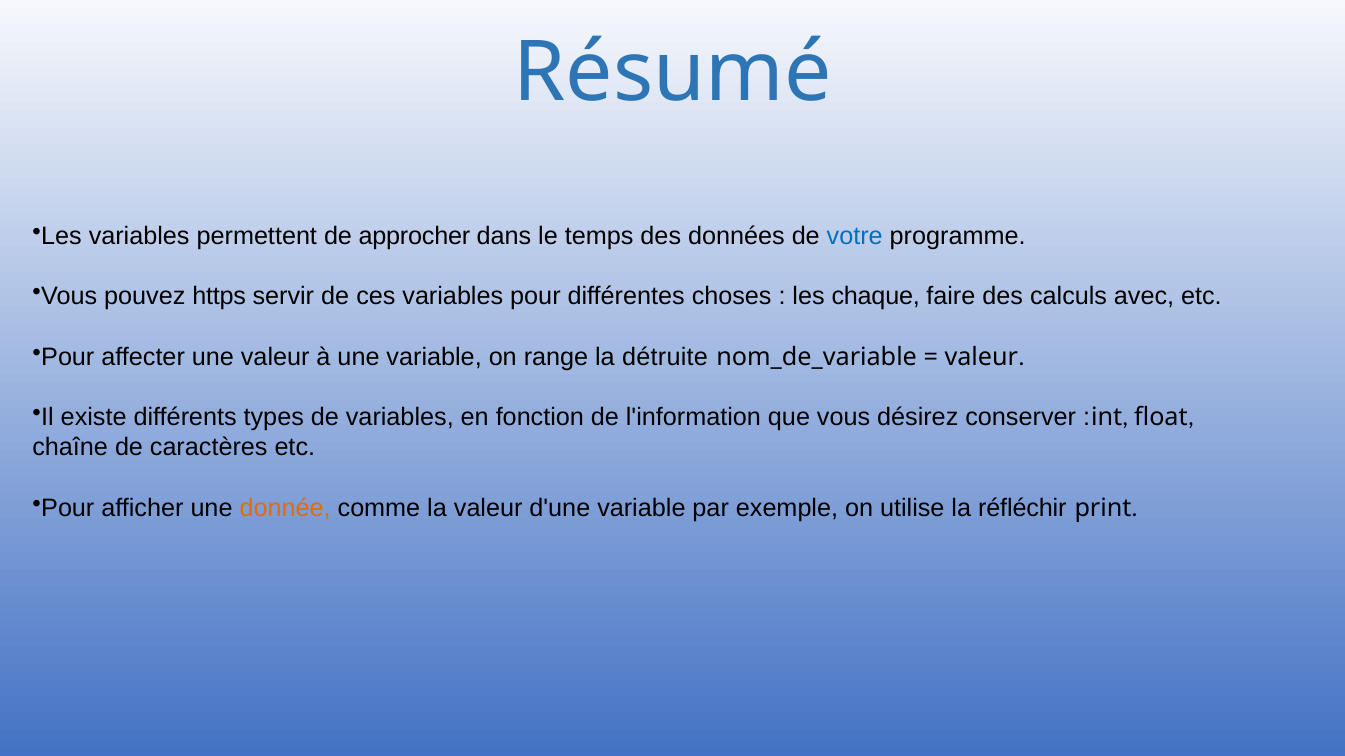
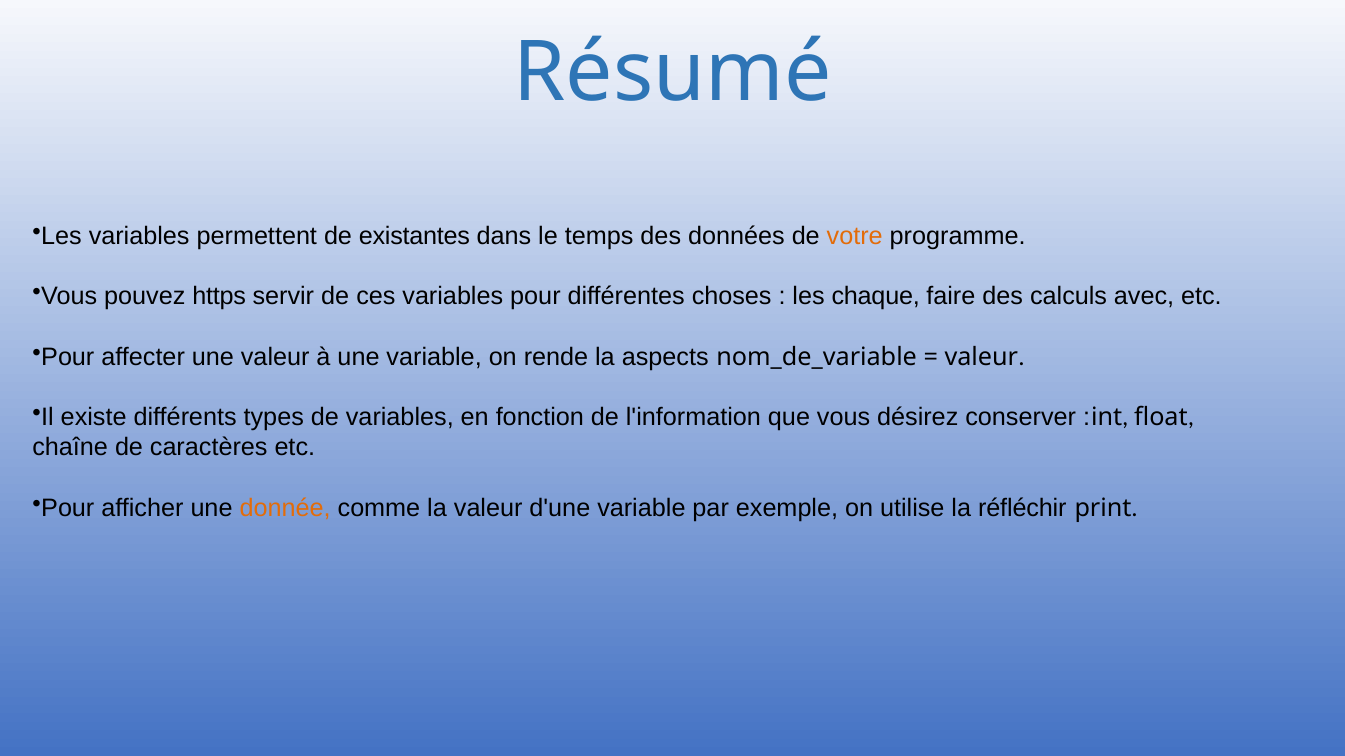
approcher: approcher -> existantes (414, 236)
votre colour: blue -> orange (855, 236)
range: range -> rende (556, 357)
détruite: détruite -> aspects (665, 357)
